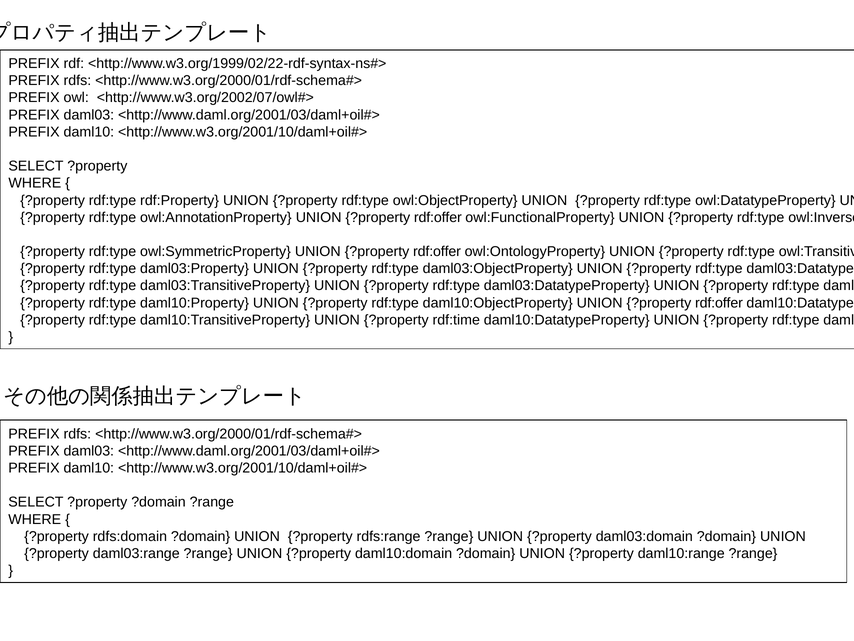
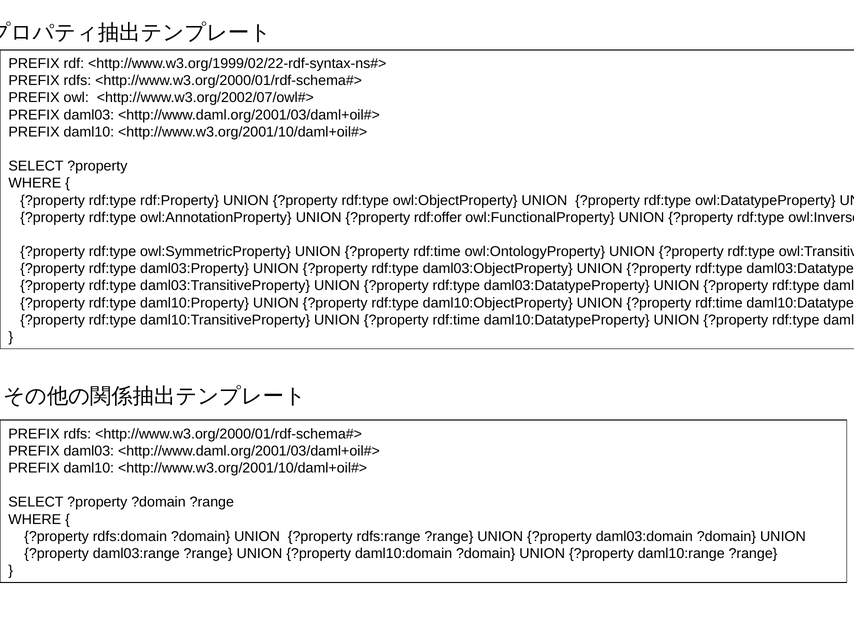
owl:SymmetricProperty UNION ?property rdf:offer: rdf:offer -> rdf:time (437, 251)
daml10:ObjectProperty UNION ?property rdf:offer: rdf:offer -> rdf:time (719, 303)
